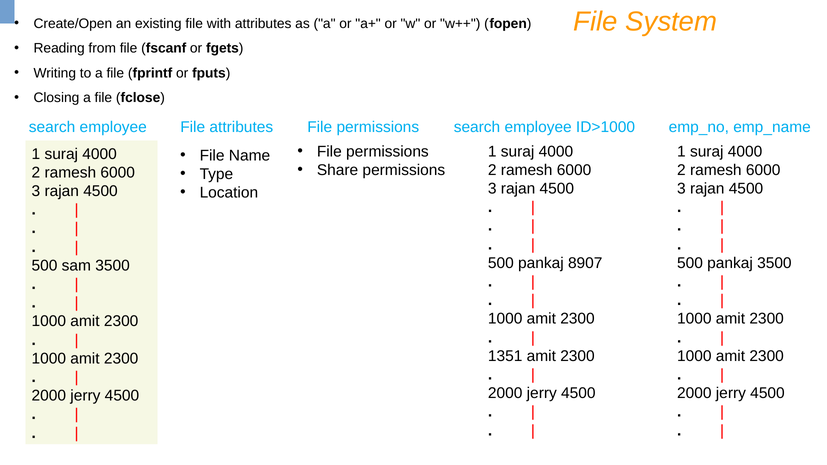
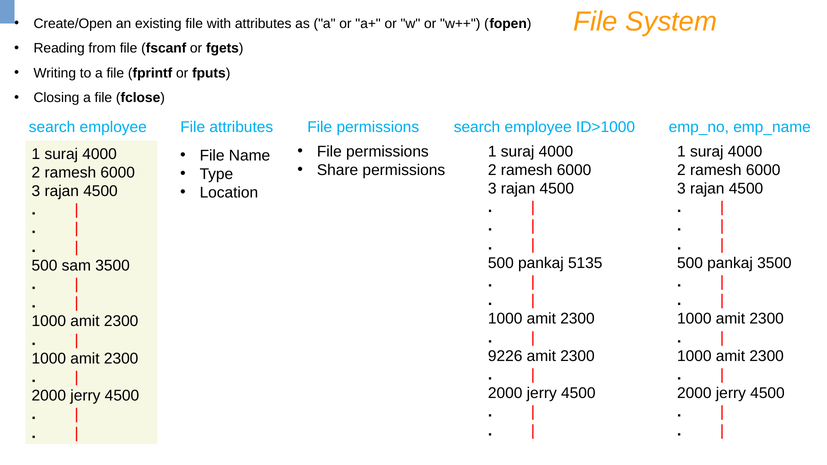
8907: 8907 -> 5135 (585, 263)
1351: 1351 -> 9226 (505, 356)
